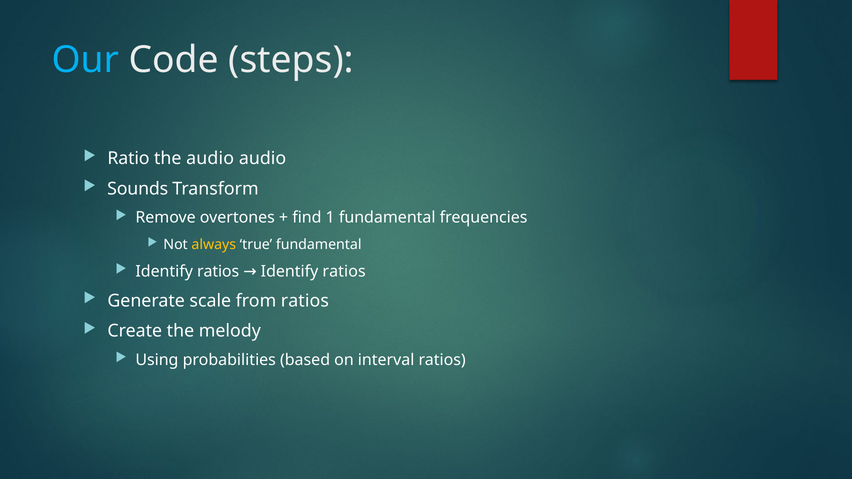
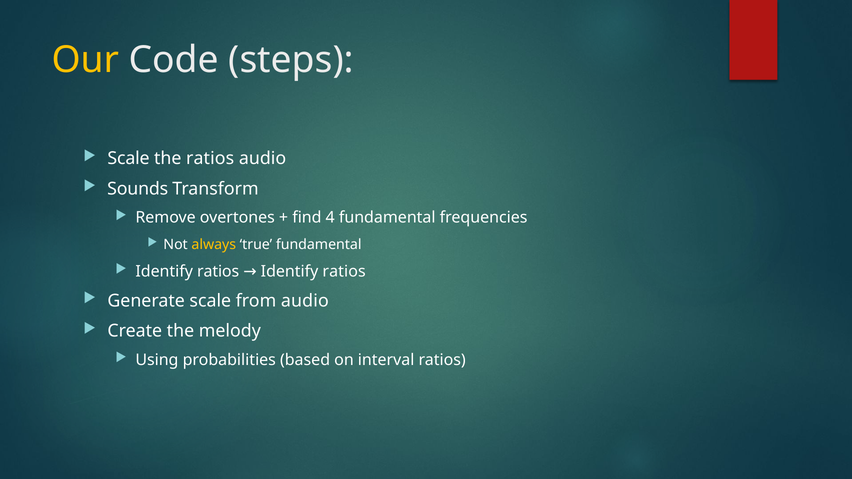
Our colour: light blue -> yellow (85, 60)
Ratio: Ratio -> Scale (129, 159)
the audio: audio -> ratios (210, 159)
1: 1 -> 4 (330, 218)
from ratios: ratios -> audio (305, 301)
